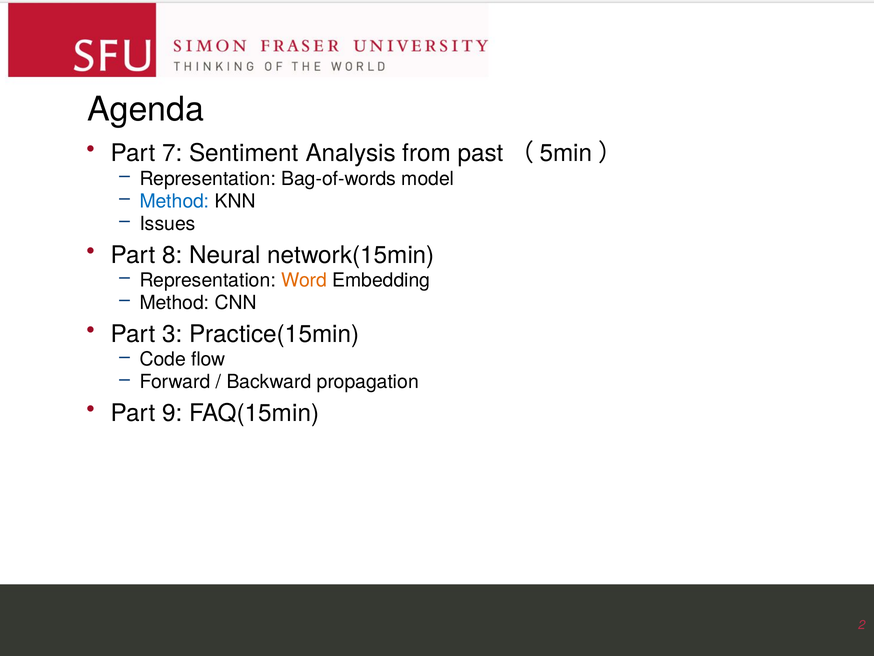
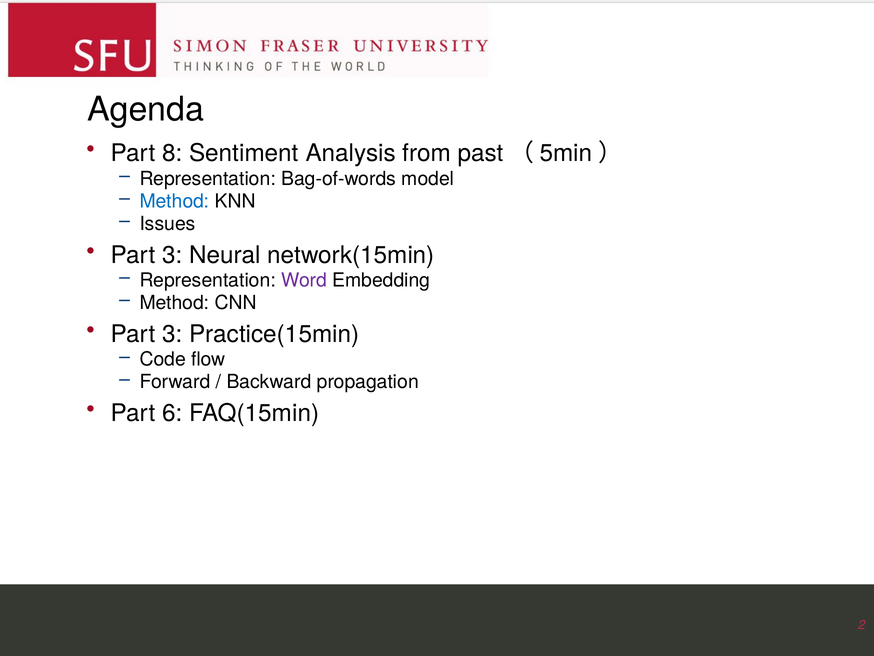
7: 7 -> 8 (172, 153)
8: 8 -> 3 (172, 255)
Word colour: orange -> purple (304, 280)
9: 9 -> 6 (172, 413)
